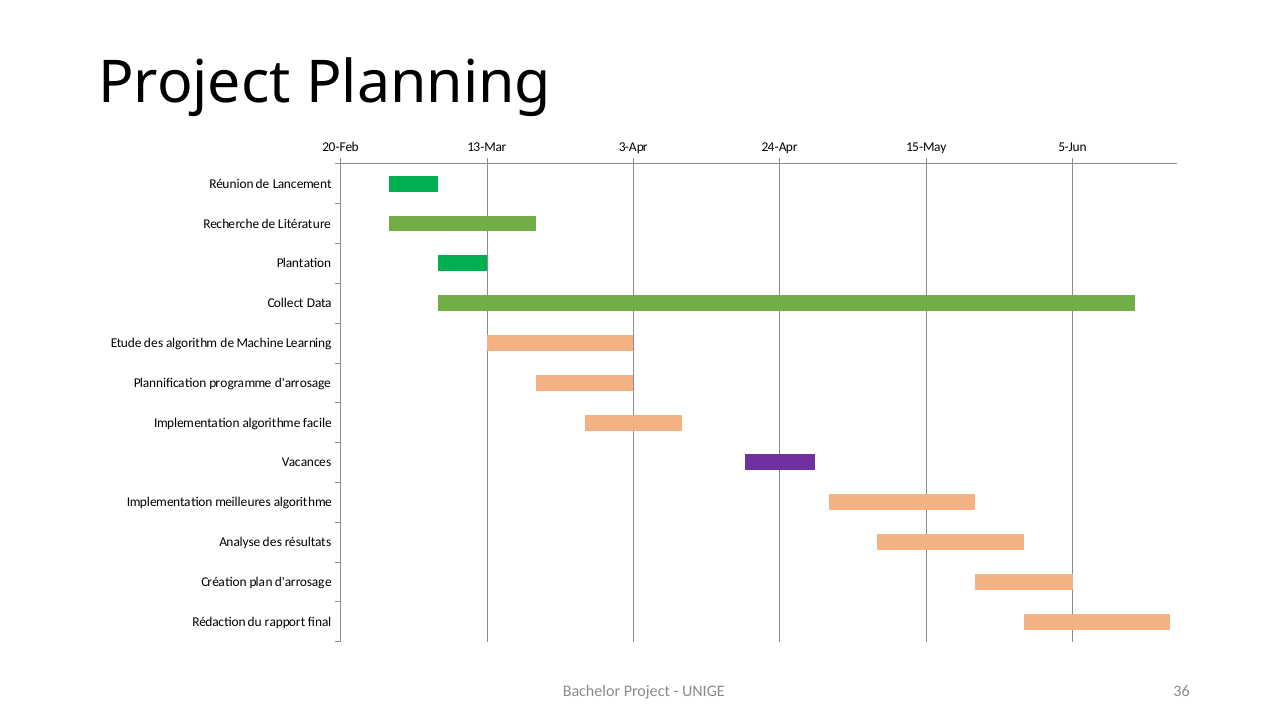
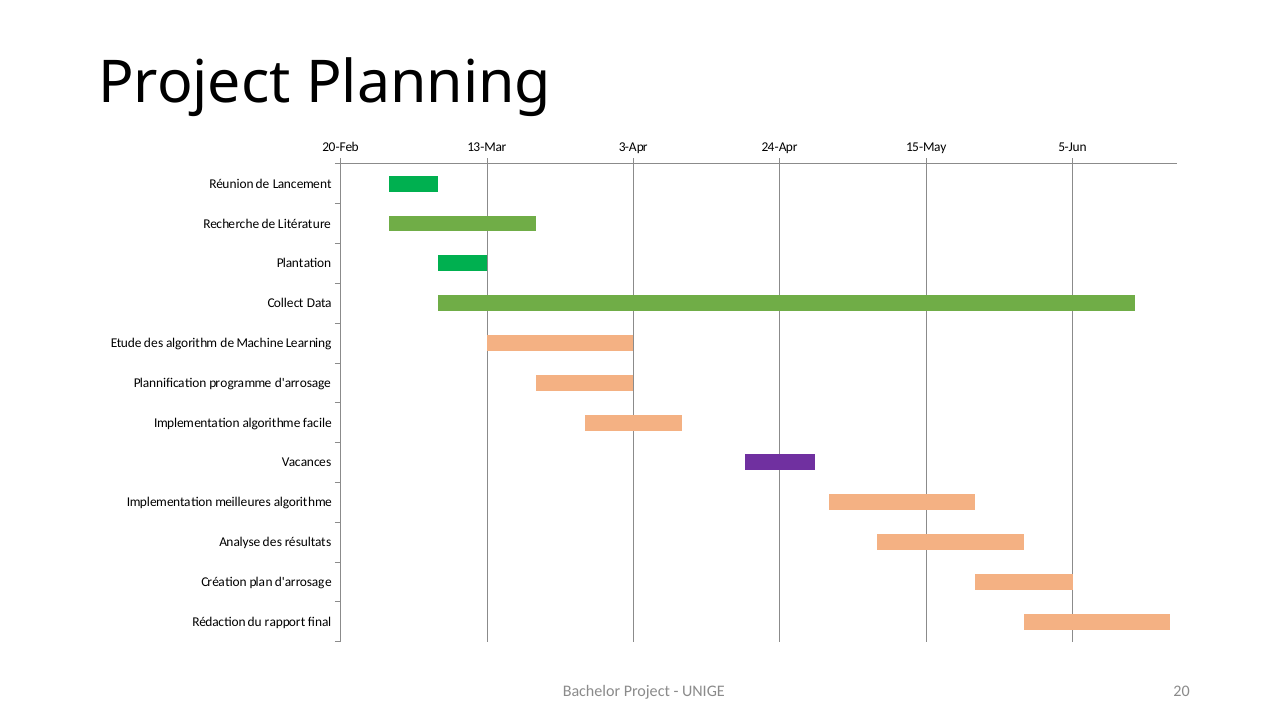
36: 36 -> 20 (1182, 692)
